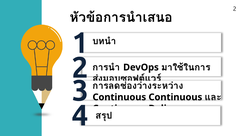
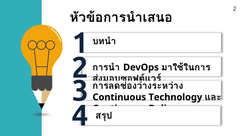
Continuous Continuous: Continuous -> Technology (175, 97)
